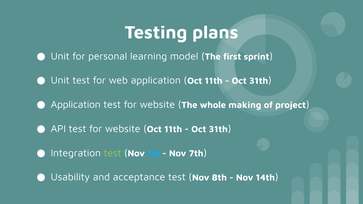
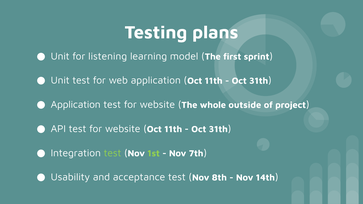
personal: personal -> listening (108, 56)
making: making -> outside (245, 105)
1st colour: light blue -> light green (154, 153)
